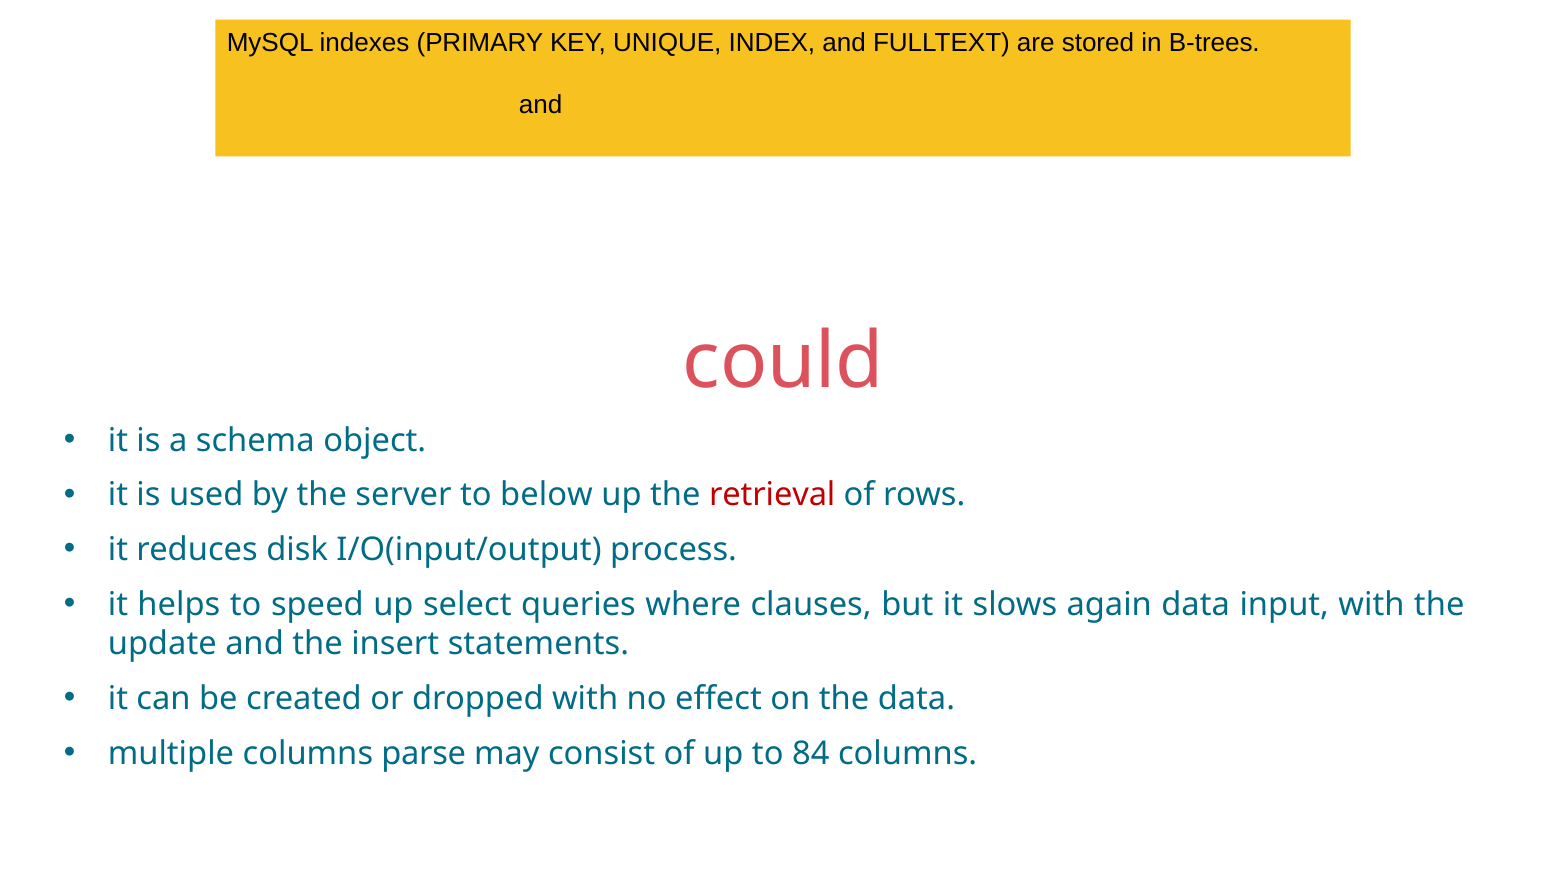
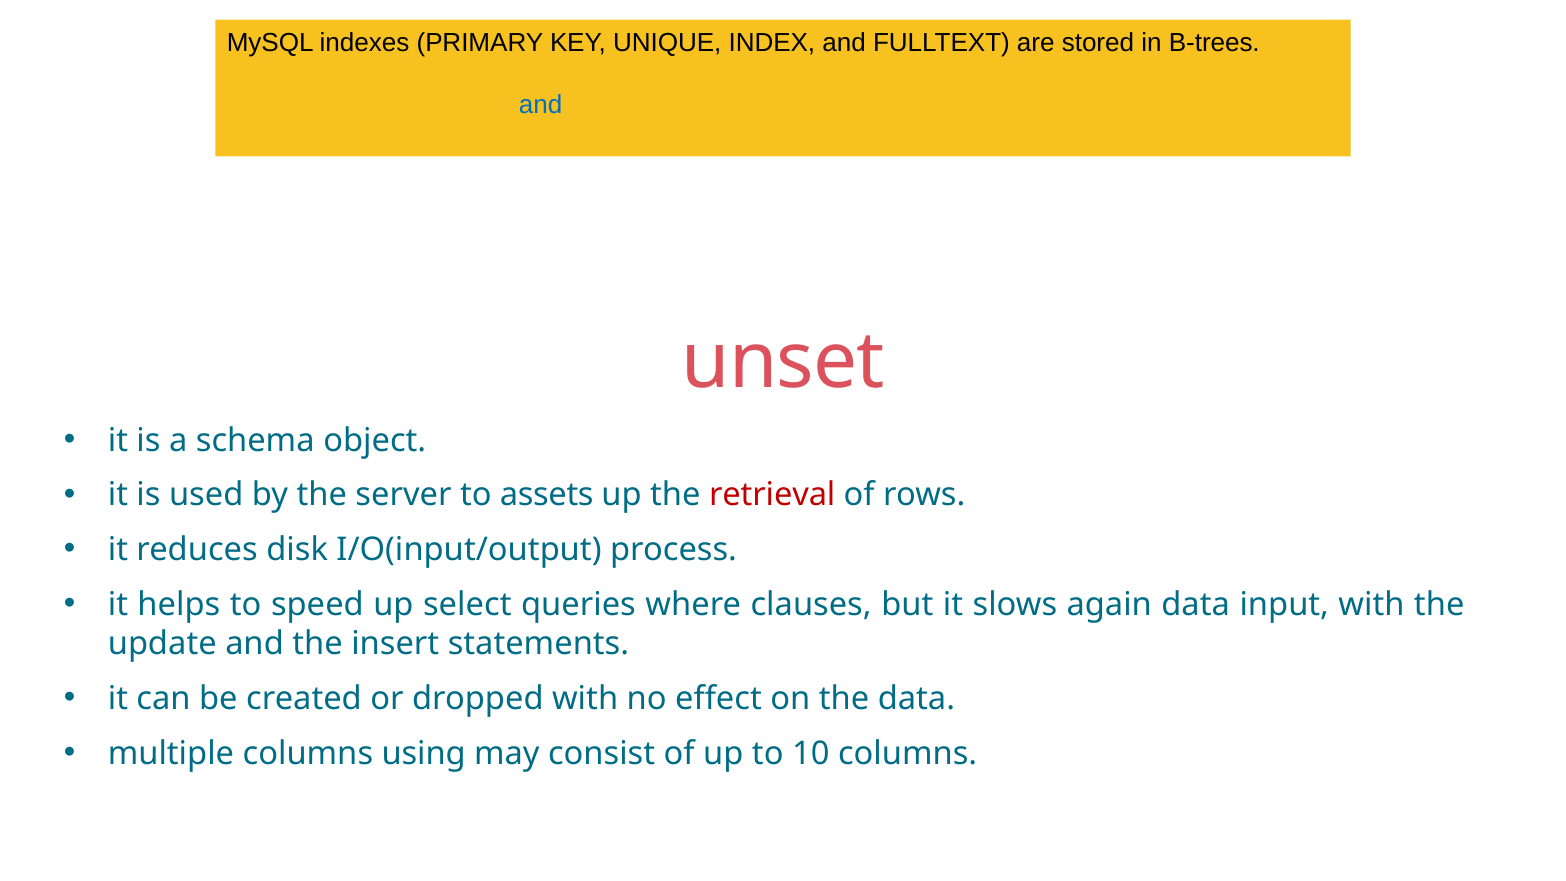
and colour: black -> blue (541, 105)
could: could -> unset (783, 362)
below: below -> assets (547, 495)
parse: parse -> using (424, 753)
84: 84 -> 10 (811, 753)
